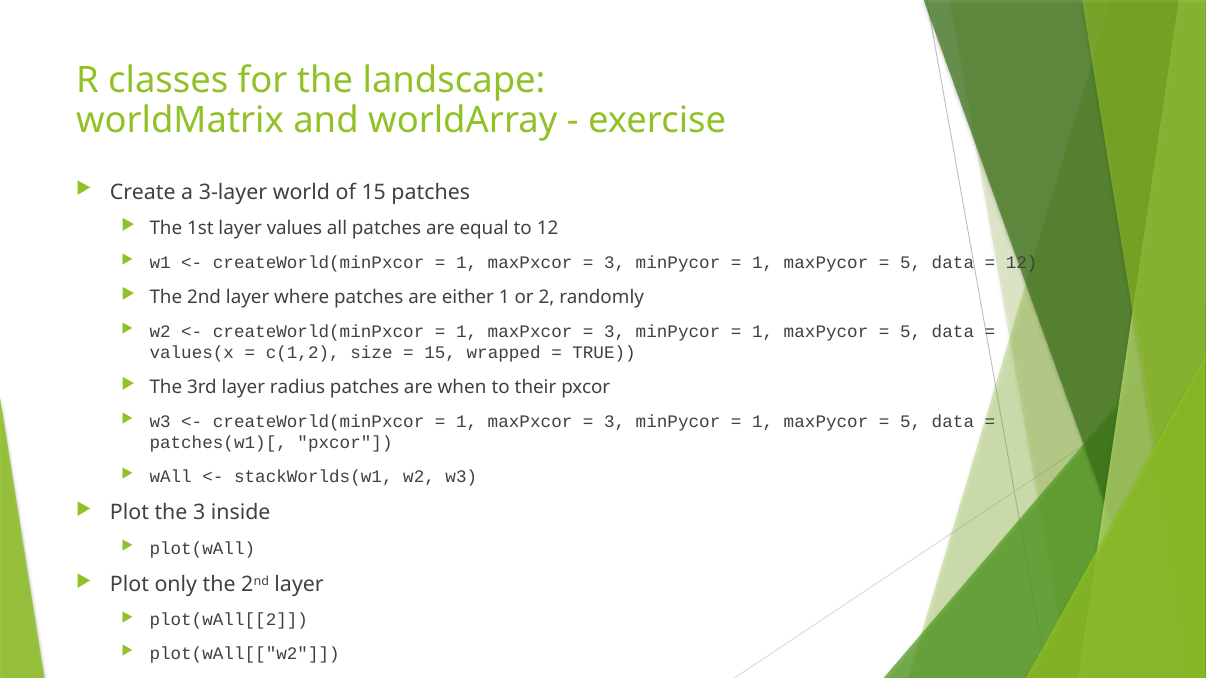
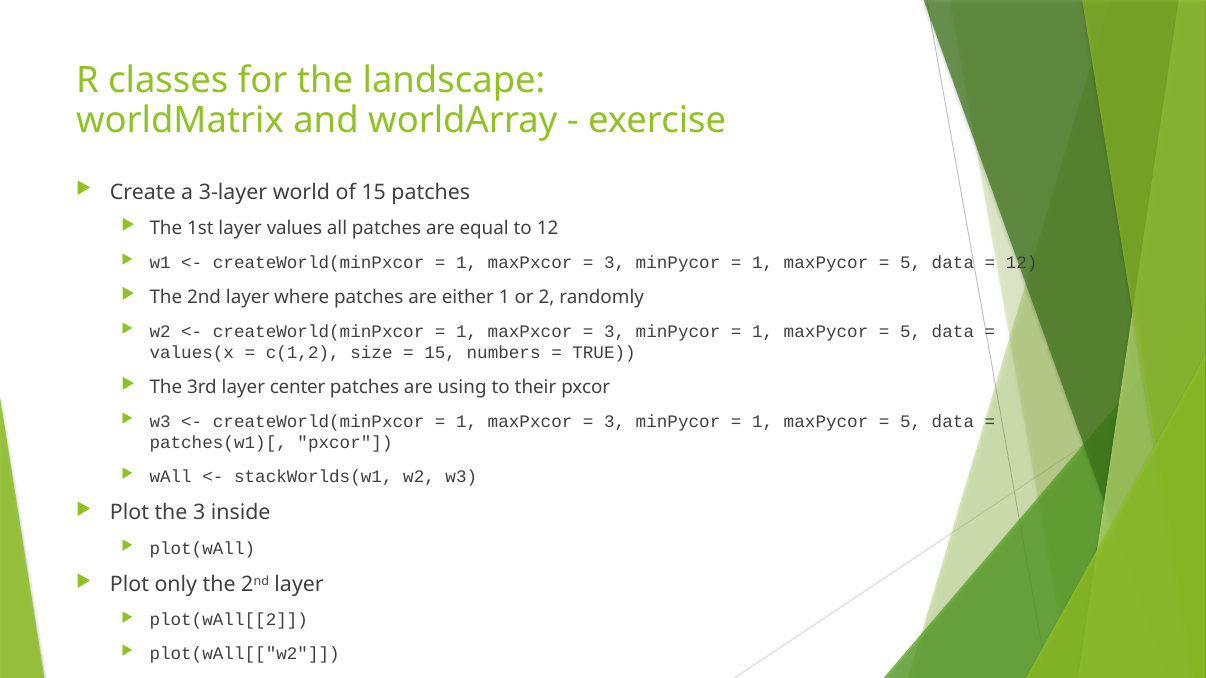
wrapped: wrapped -> numbers (504, 353)
radius: radius -> center (298, 387)
when: when -> using (462, 387)
